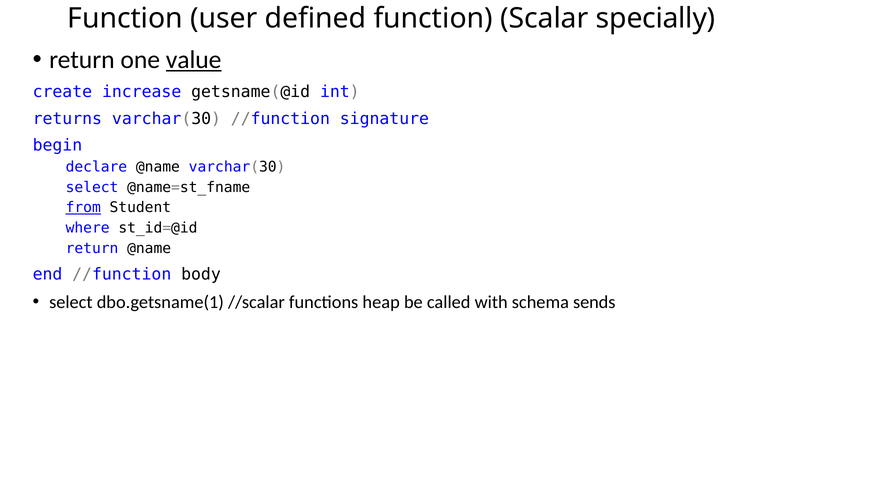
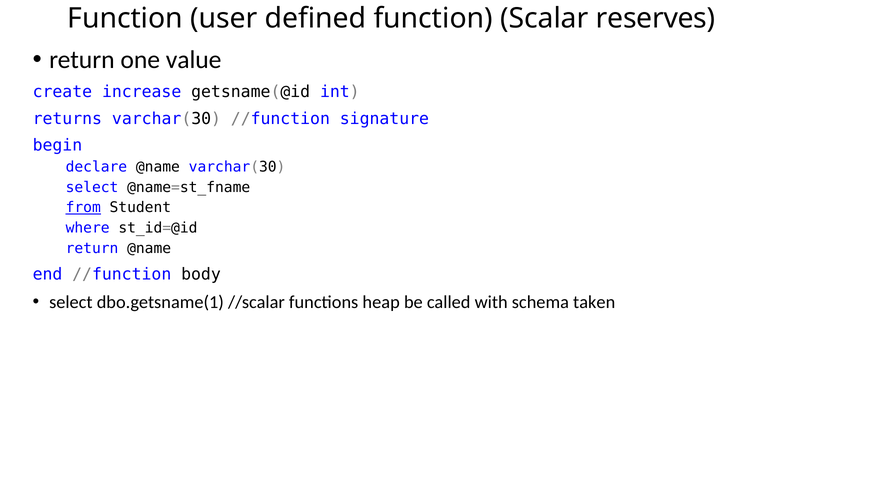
specially: specially -> reserves (656, 18)
value underline: present -> none (194, 60)
sends: sends -> taken (594, 302)
